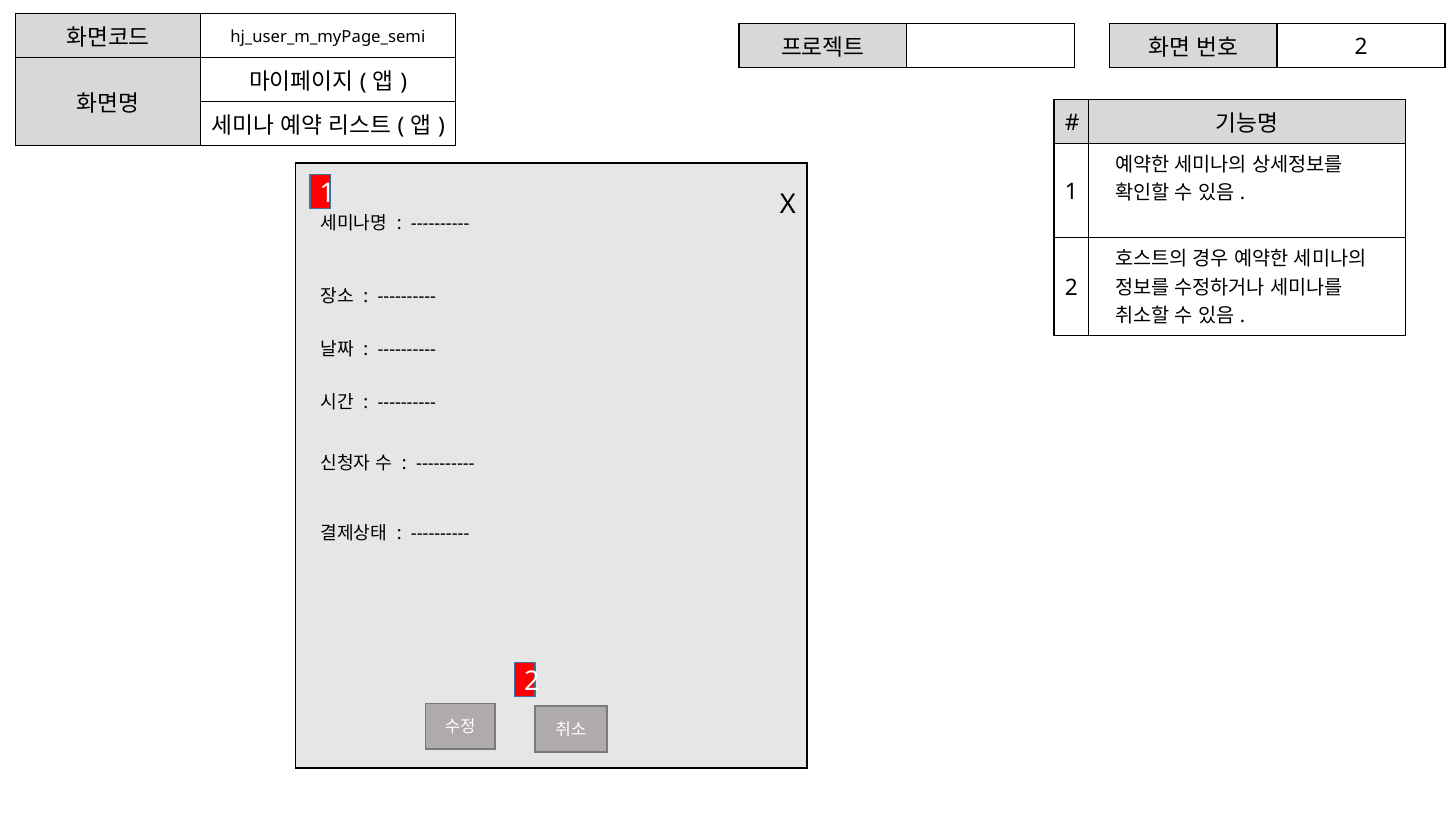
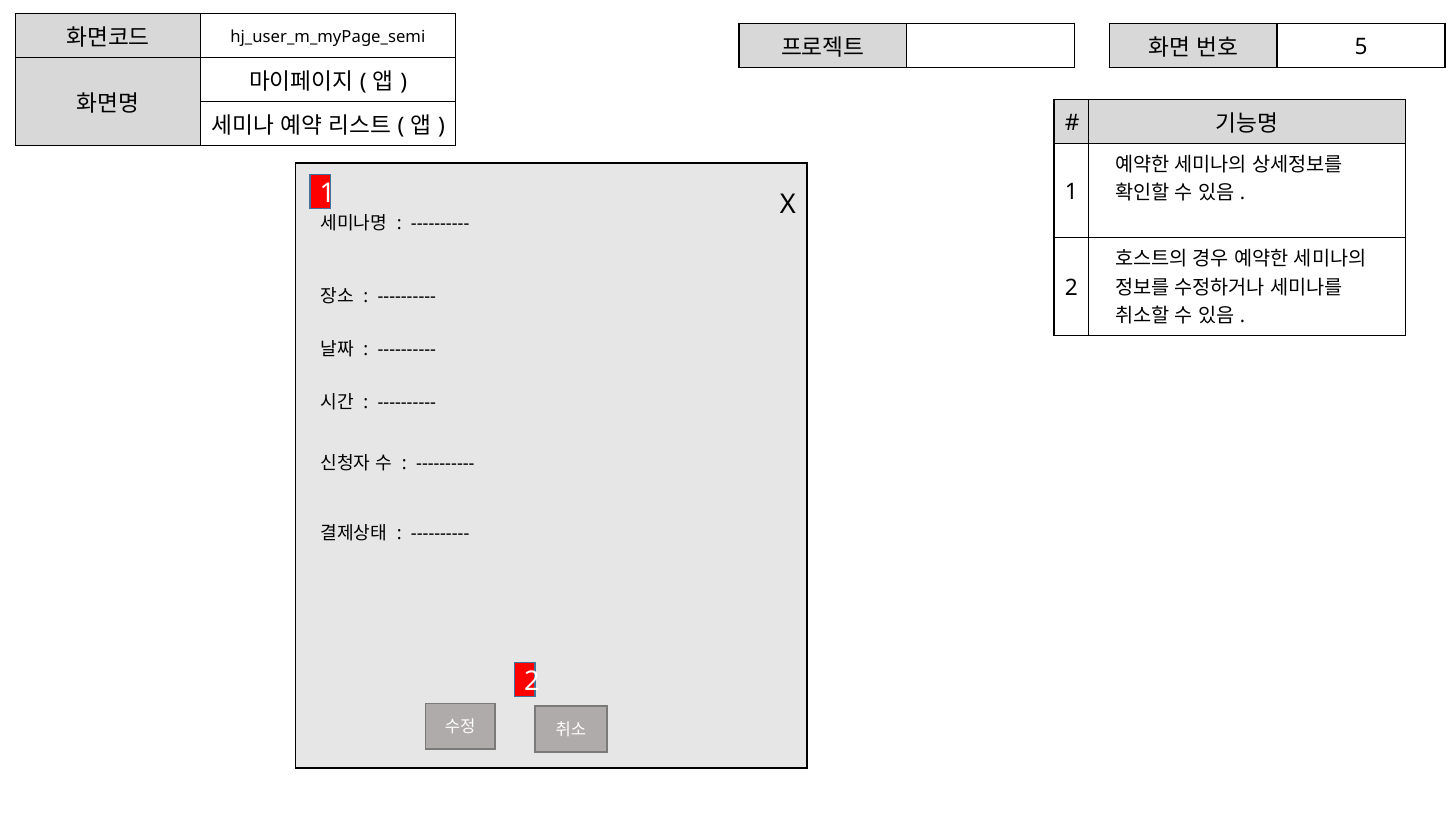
2: 2 -> 5 (1361, 47)
